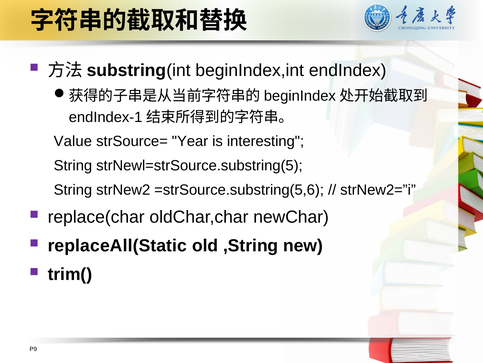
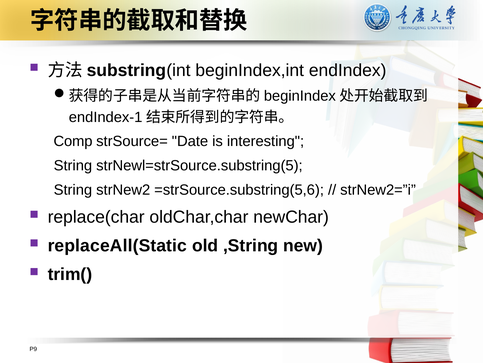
Value: Value -> Comp (73, 141)
Year: Year -> Date (190, 141)
